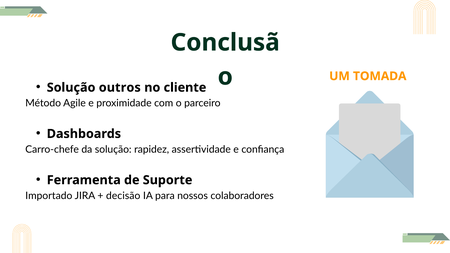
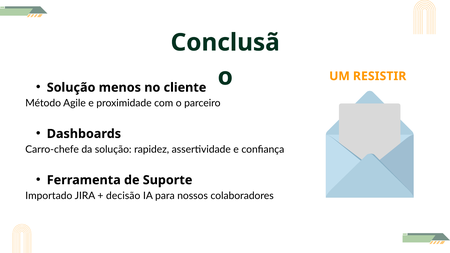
TOMADA: TOMADA -> RESISTIR (380, 76)
outros: outros -> menos (120, 88)
